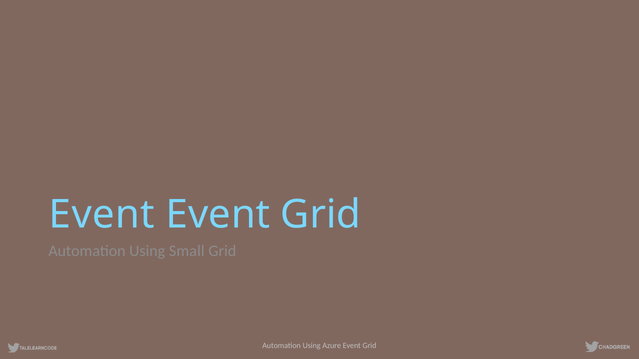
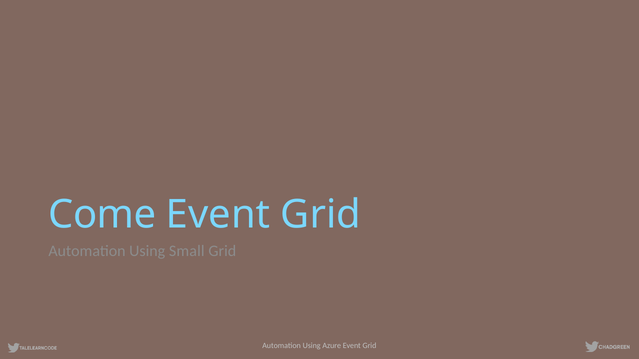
Event: Event -> Come (102, 215)
